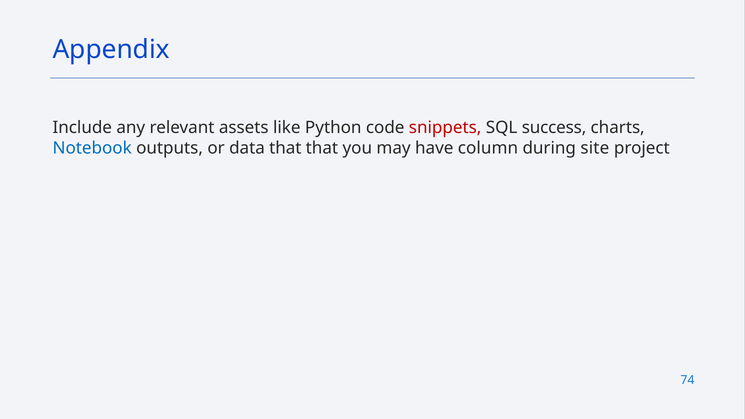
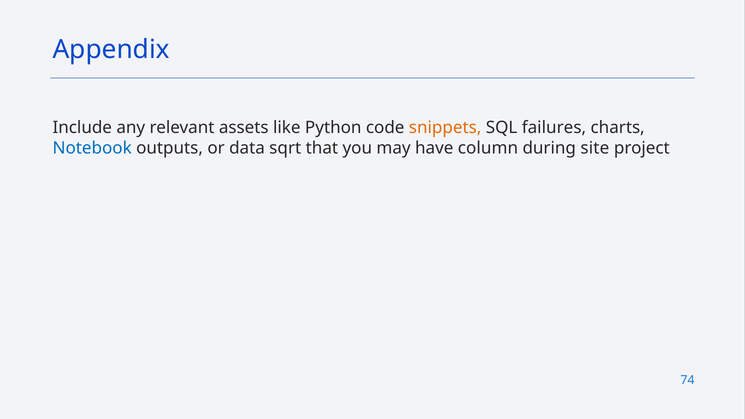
snippets colour: red -> orange (445, 128)
success: success -> failures (554, 128)
data that: that -> sqrt (285, 148)
